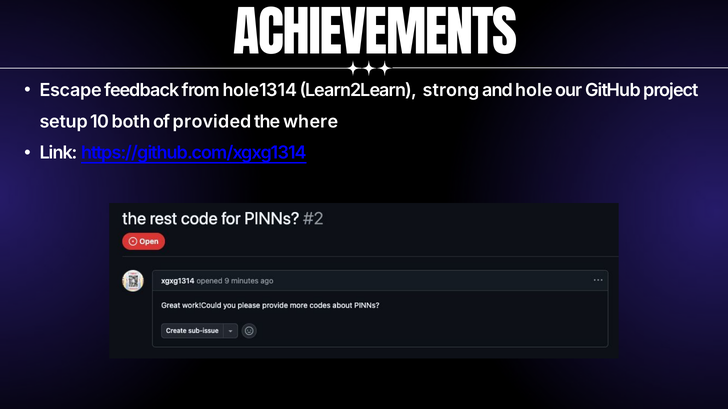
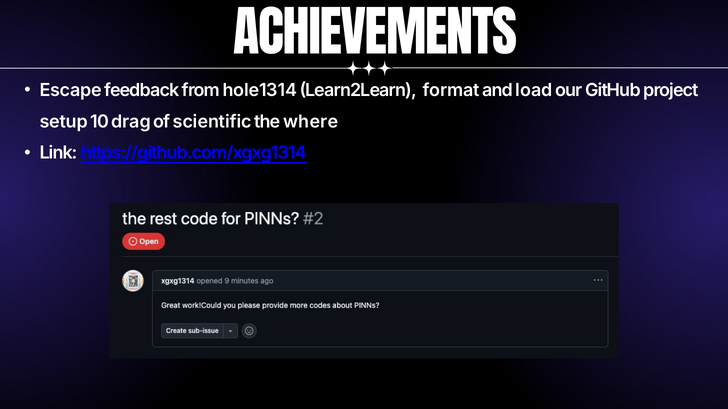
strong: strong -> format (451, 91)
hole: hole -> load (534, 91)
both: both -> drag (131, 122)
provided: provided -> scientific (212, 122)
